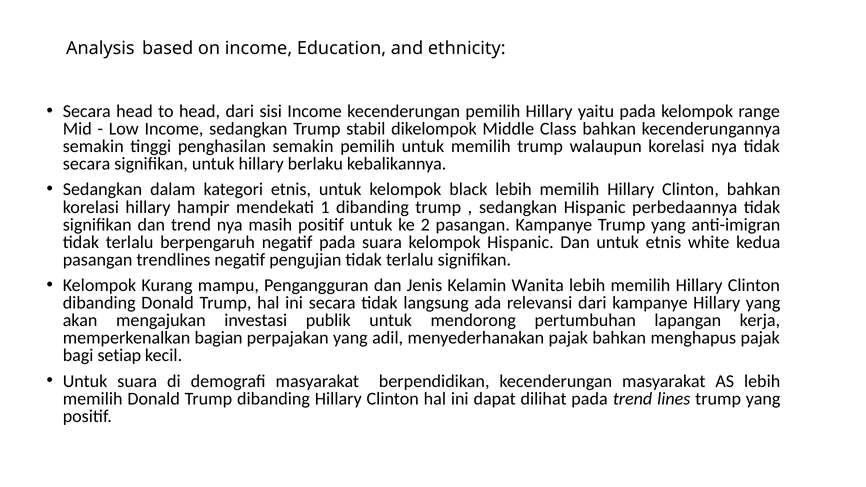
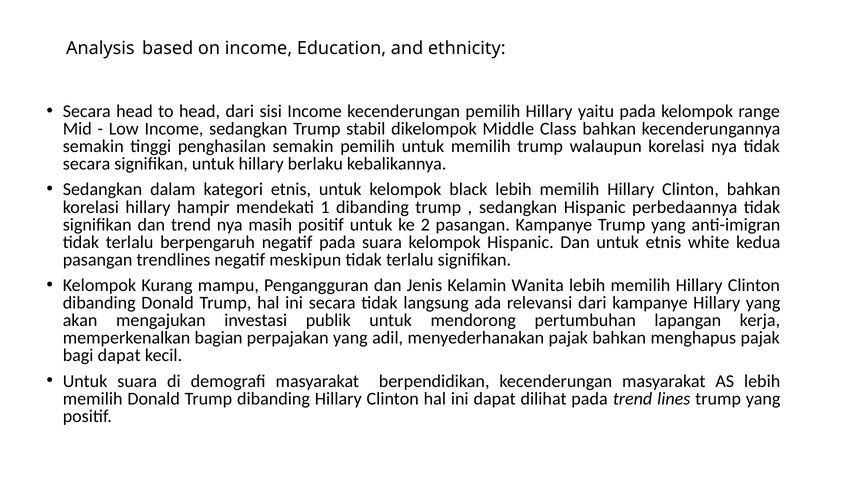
pengujian: pengujian -> meskipun (305, 260)
bagi setiap: setiap -> dapat (119, 356)
